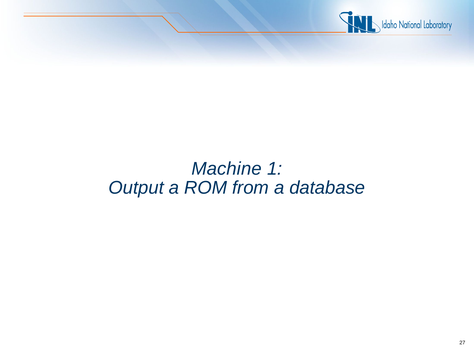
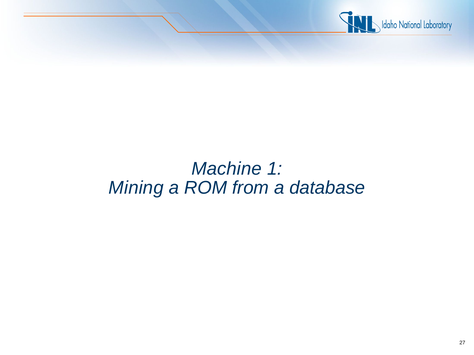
Output: Output -> Mining (136, 188)
